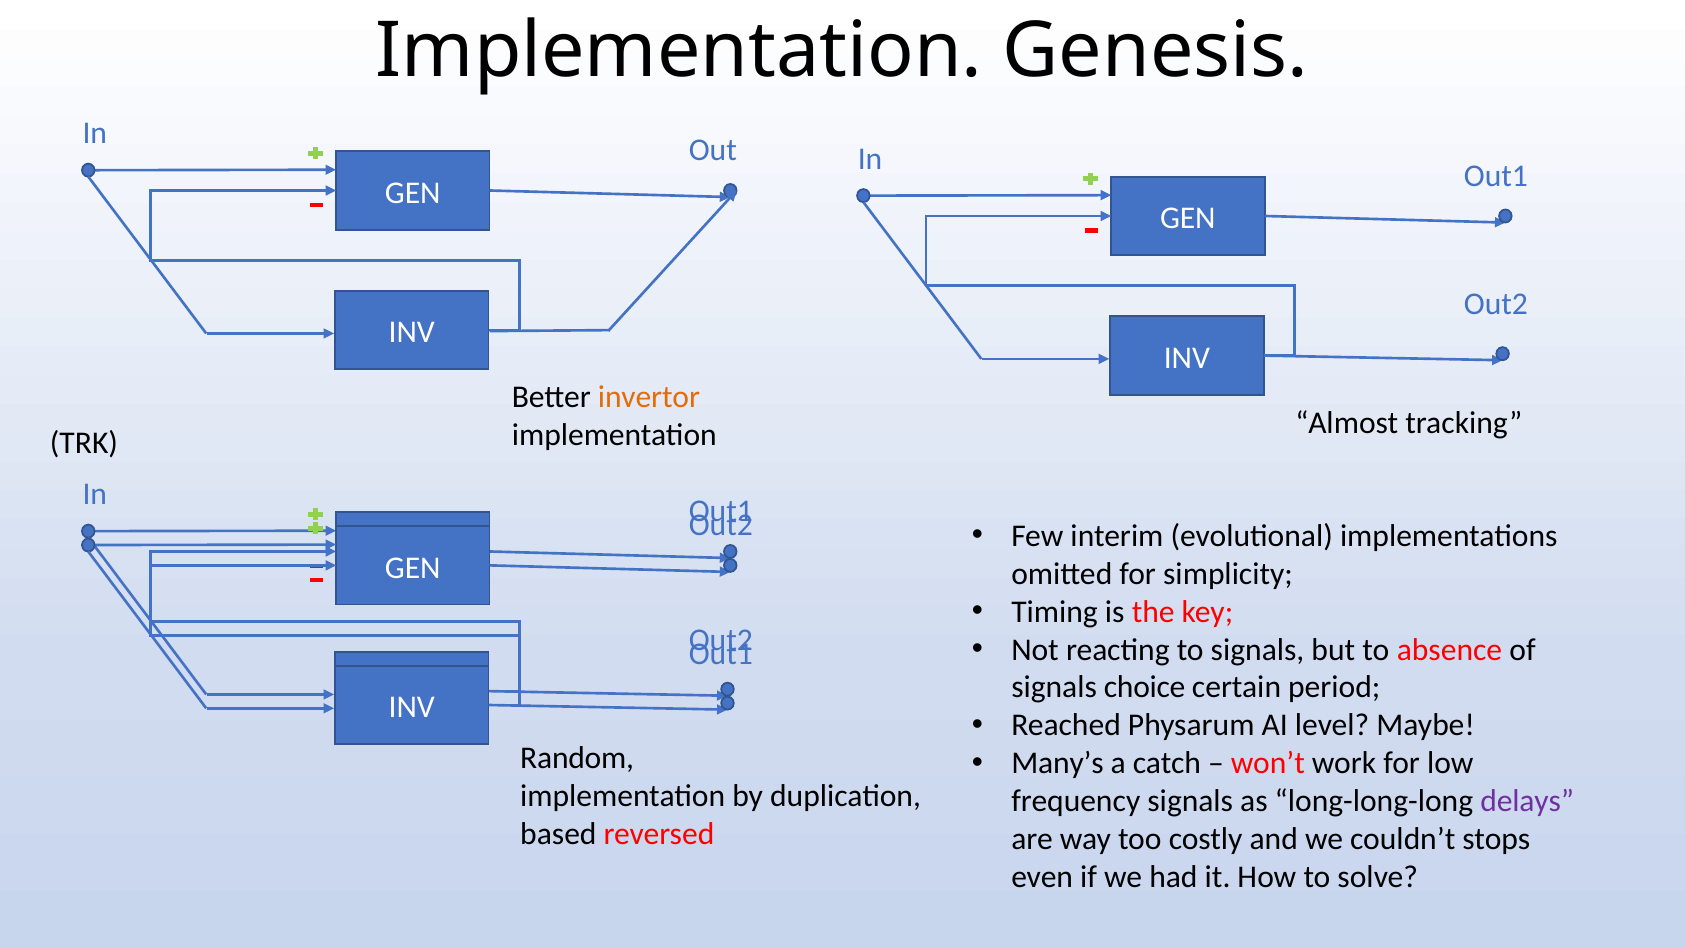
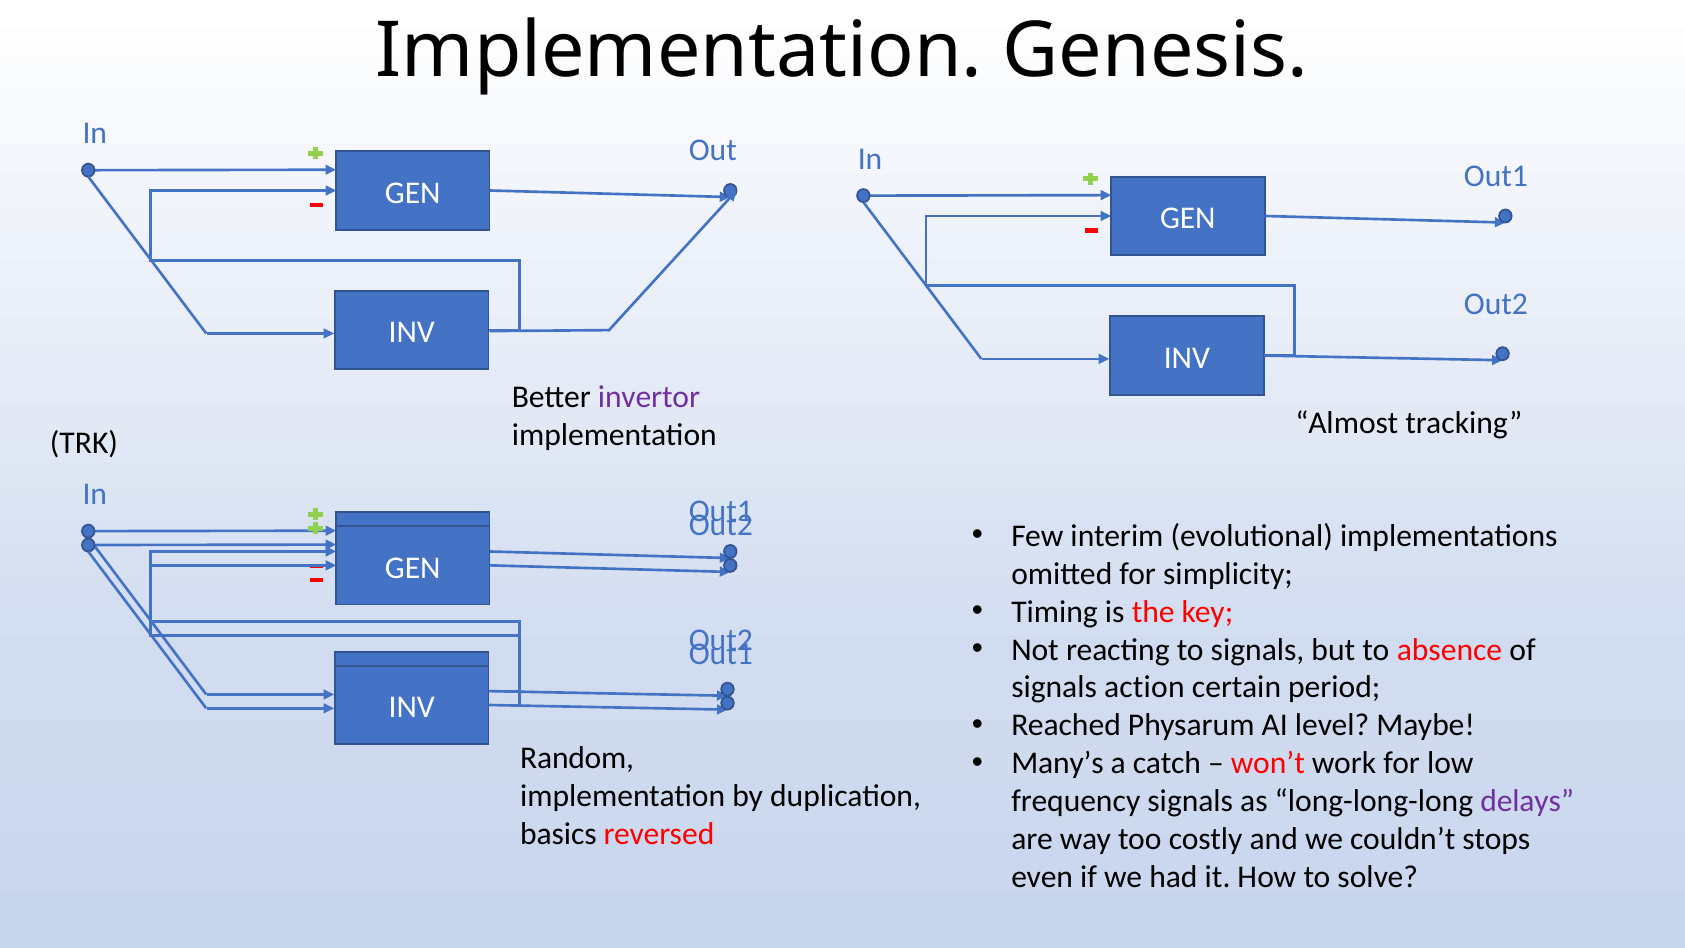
invertor colour: orange -> purple (649, 397)
choice: choice -> action (1144, 687)
based: based -> basics (558, 834)
